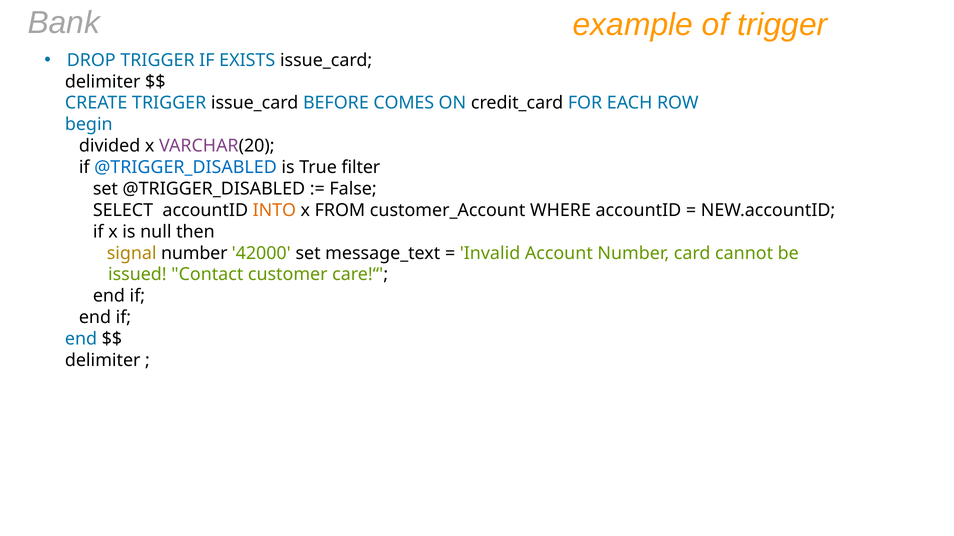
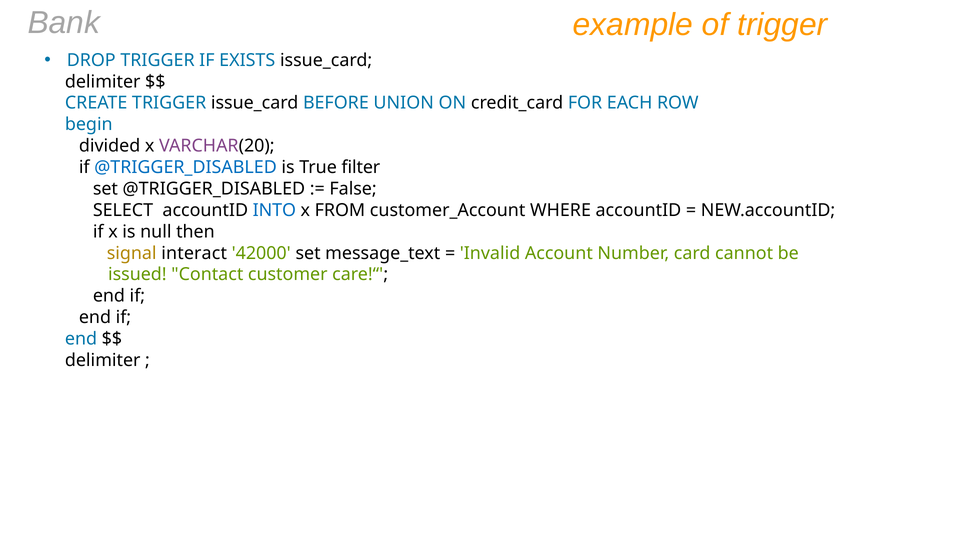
COMES: COMES -> UNION (404, 103)
INTO colour: orange -> blue (274, 211)
signal number: number -> interact (194, 253)
